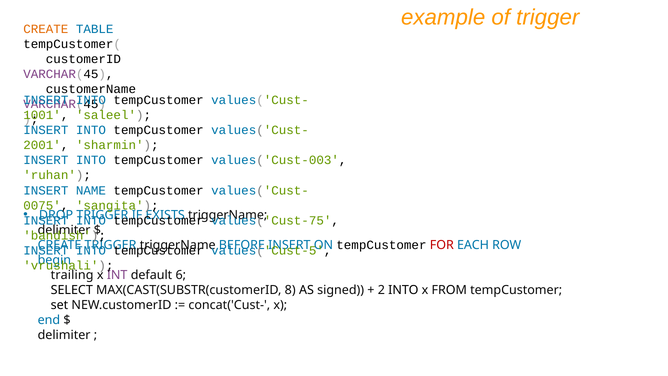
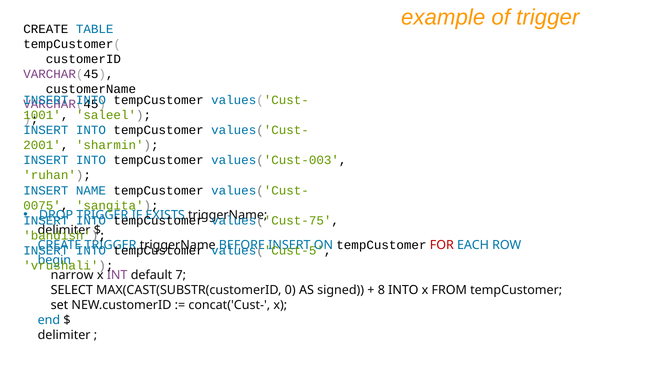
CREATE colour: orange -> black (46, 29)
trailing: trailing -> narrow (72, 275)
6: 6 -> 7 (181, 275)
8: 8 -> 0 (290, 290)
2: 2 -> 8 (381, 290)
